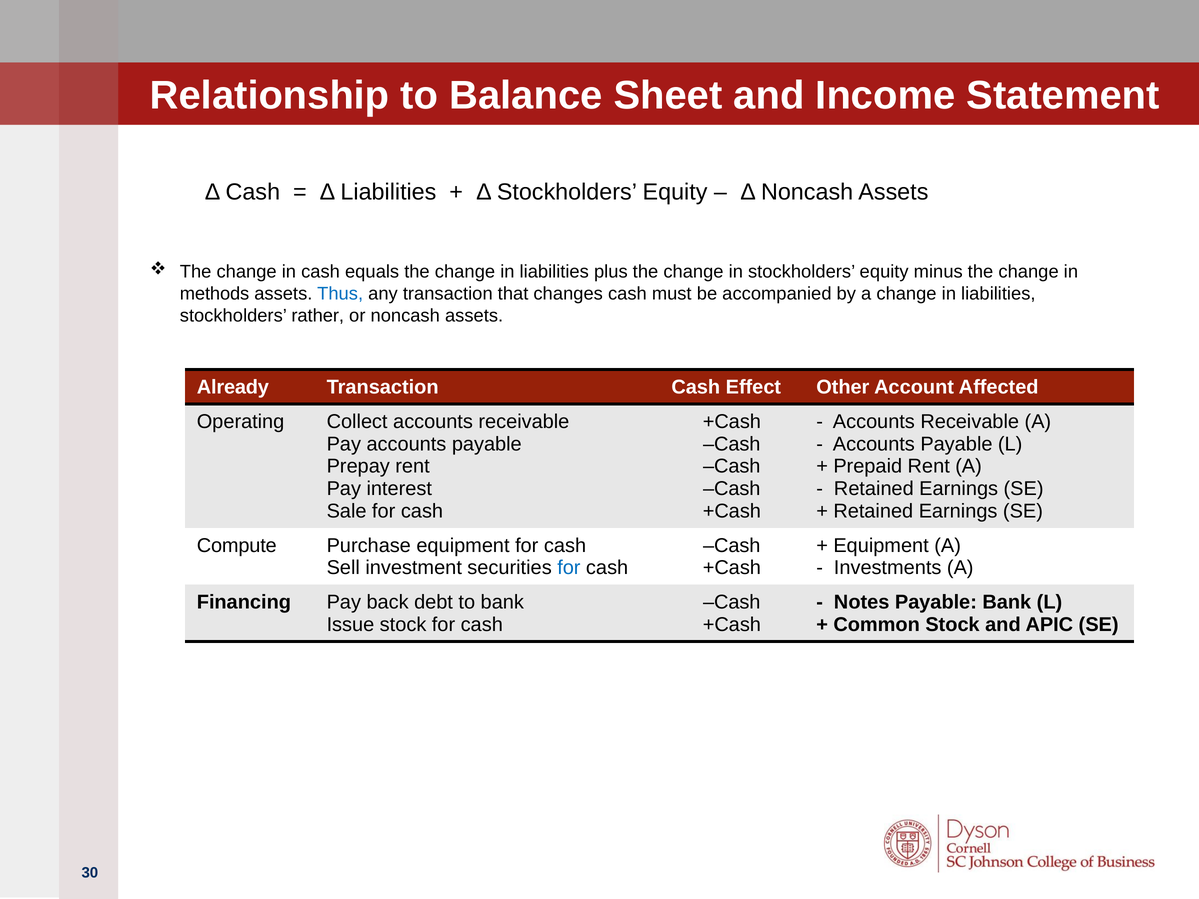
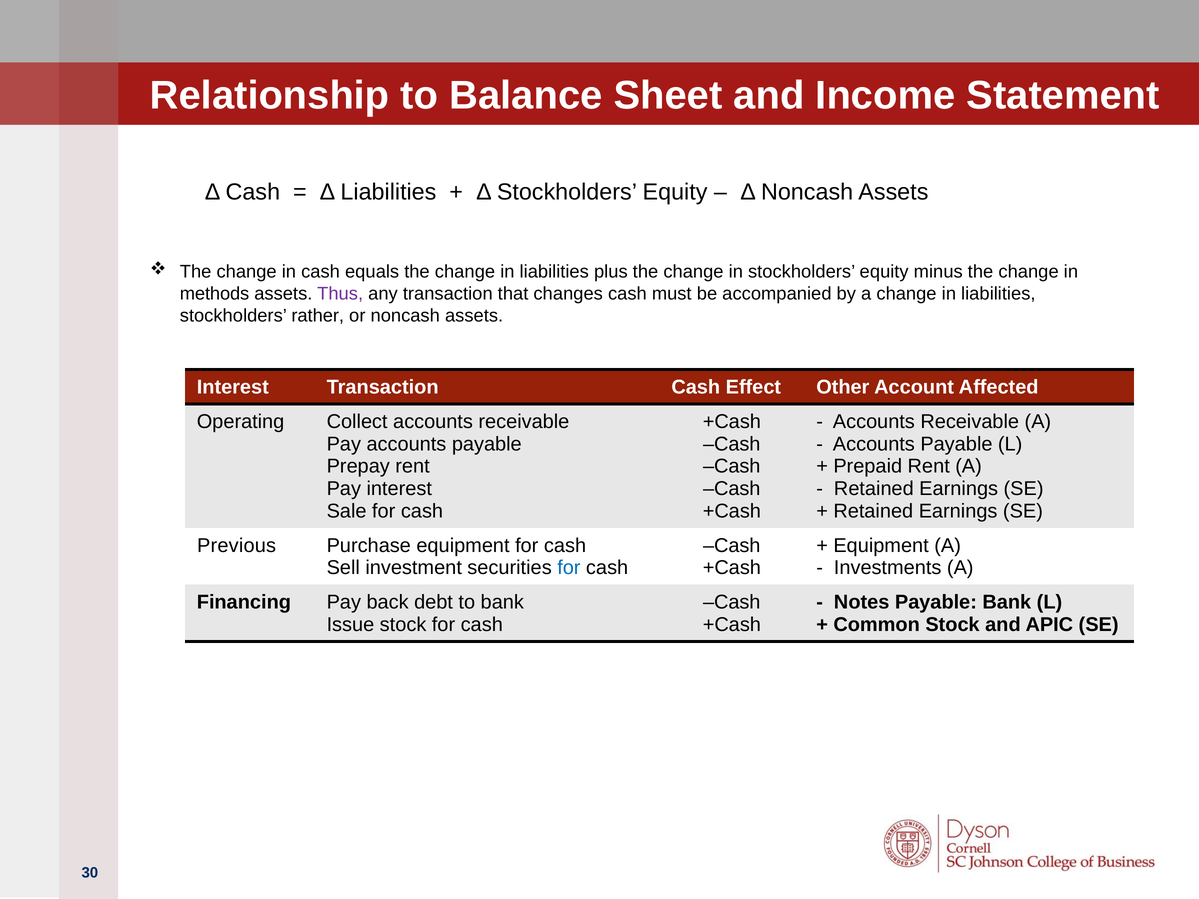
Thus colour: blue -> purple (340, 294)
Already: Already -> Interest (233, 387)
Compute: Compute -> Previous (237, 546)
